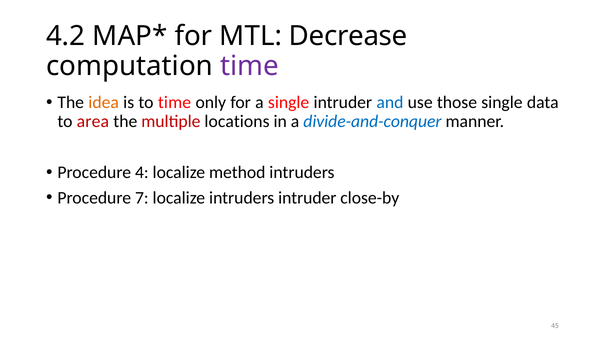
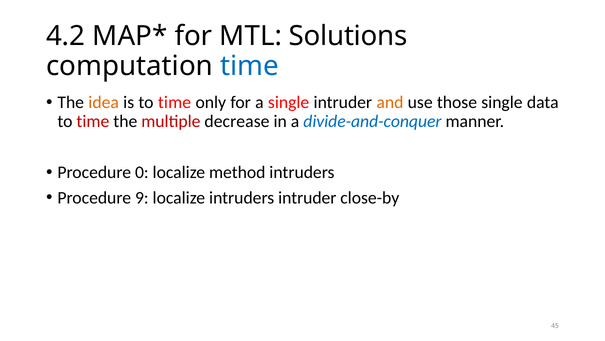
Decrease: Decrease -> Solutions (348, 36)
time colour: purple -> blue (249, 66)
and colour: blue -> orange (390, 102)
area: area -> time (93, 121)
locations: locations -> decrease (237, 121)
4: 4 -> 0 (142, 172)
7: 7 -> 9 (142, 197)
